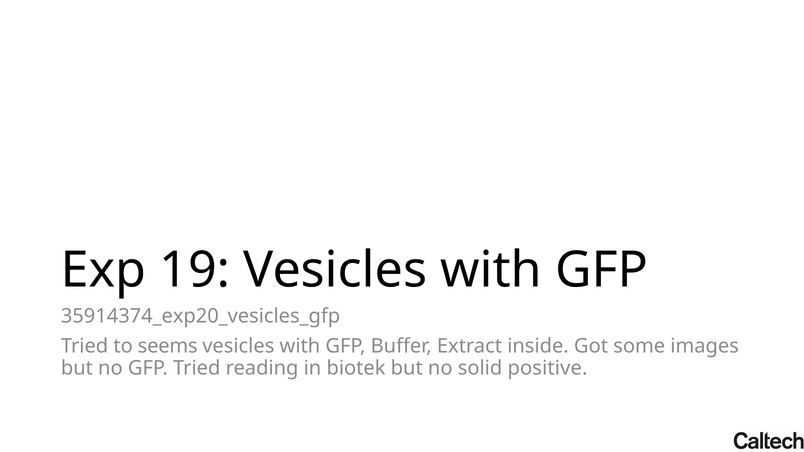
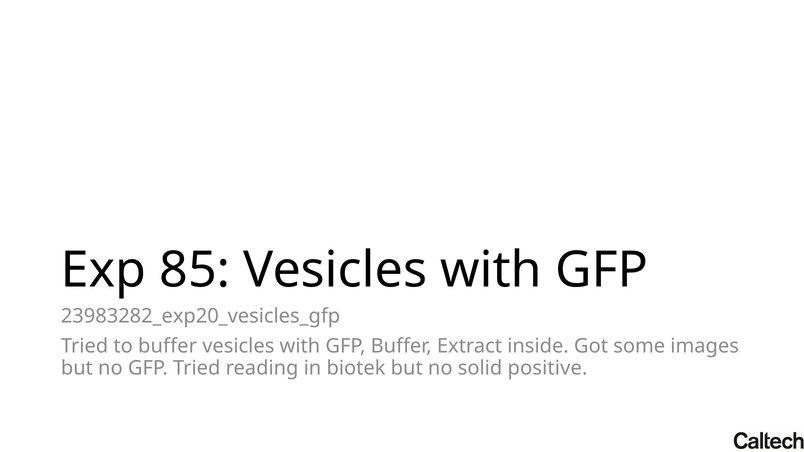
19: 19 -> 85 (195, 270)
35914374_exp20_vesicles_gfp: 35914374_exp20_vesicles_gfp -> 23983282_exp20_vesicles_gfp (201, 316)
to seems: seems -> buffer (168, 346)
